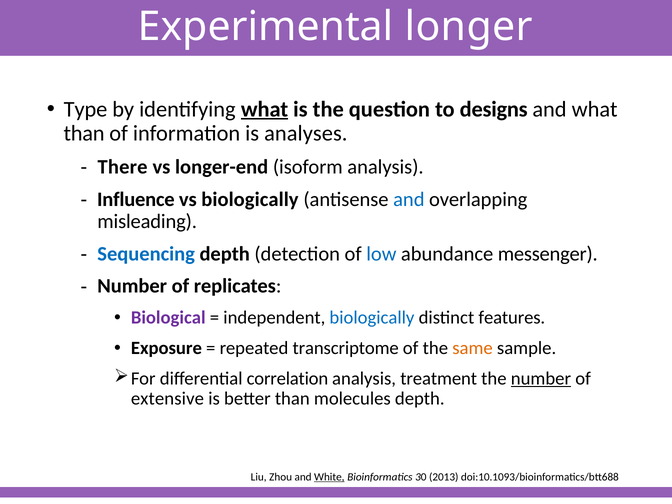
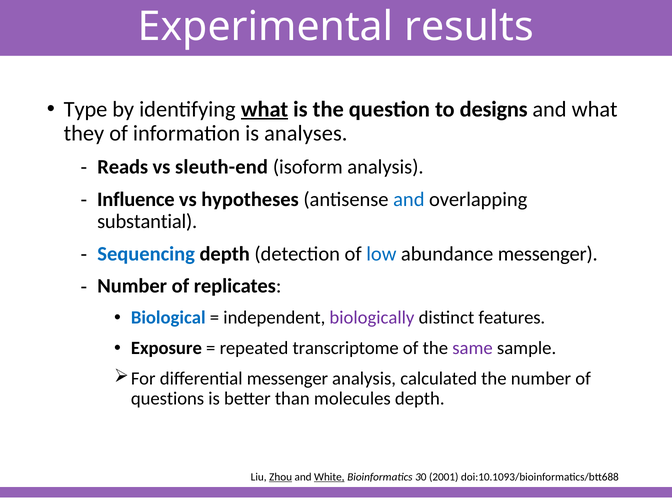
longer: longer -> results (469, 27)
than: than -> they (84, 133)
There: There -> Reads (123, 167)
longer-end: longer-end -> sleuth-end (222, 167)
vs biologically: biologically -> hypotheses (250, 199)
misleading: misleading -> substantial (147, 221)
Biological colour: purple -> blue (168, 318)
biologically colour: blue -> purple (372, 318)
same colour: orange -> purple (472, 348)
differential correlation: correlation -> messenger (287, 379)
treatment: treatment -> calculated (439, 379)
number underline: present -> none (541, 379)
extensive: extensive -> questions (168, 399)
Zhou underline: none -> present (281, 477)
2013: 2013 -> 2001 (444, 477)
